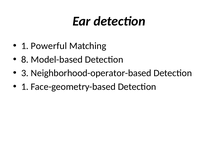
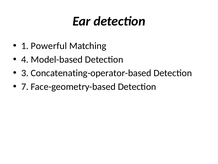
8: 8 -> 4 (25, 59)
Neighborhood-operator-based: Neighborhood-operator-based -> Concatenating-operator-based (91, 73)
1: 1 -> 7 (25, 86)
